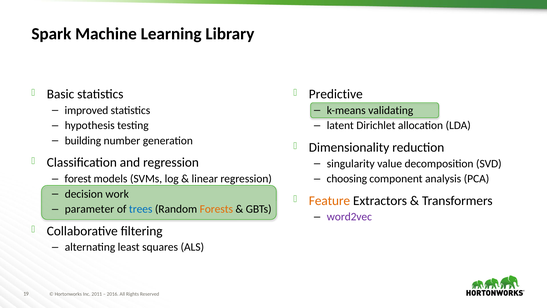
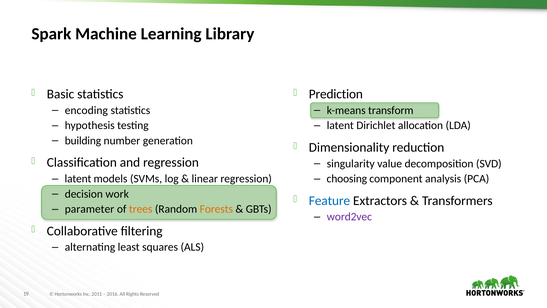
Predictive: Predictive -> Prediction (336, 94)
improved: improved -> encoding (86, 110)
validating: validating -> transform (391, 110)
forest: forest -> latent (78, 179)
Feature colour: orange -> blue (329, 200)
trees colour: blue -> orange (141, 209)
